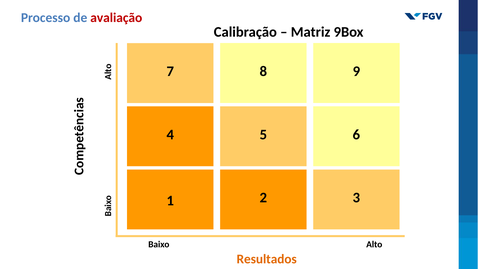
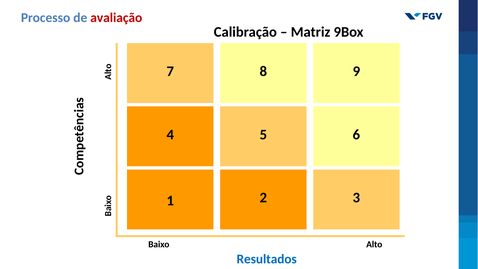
Resultados colour: orange -> blue (267, 259)
